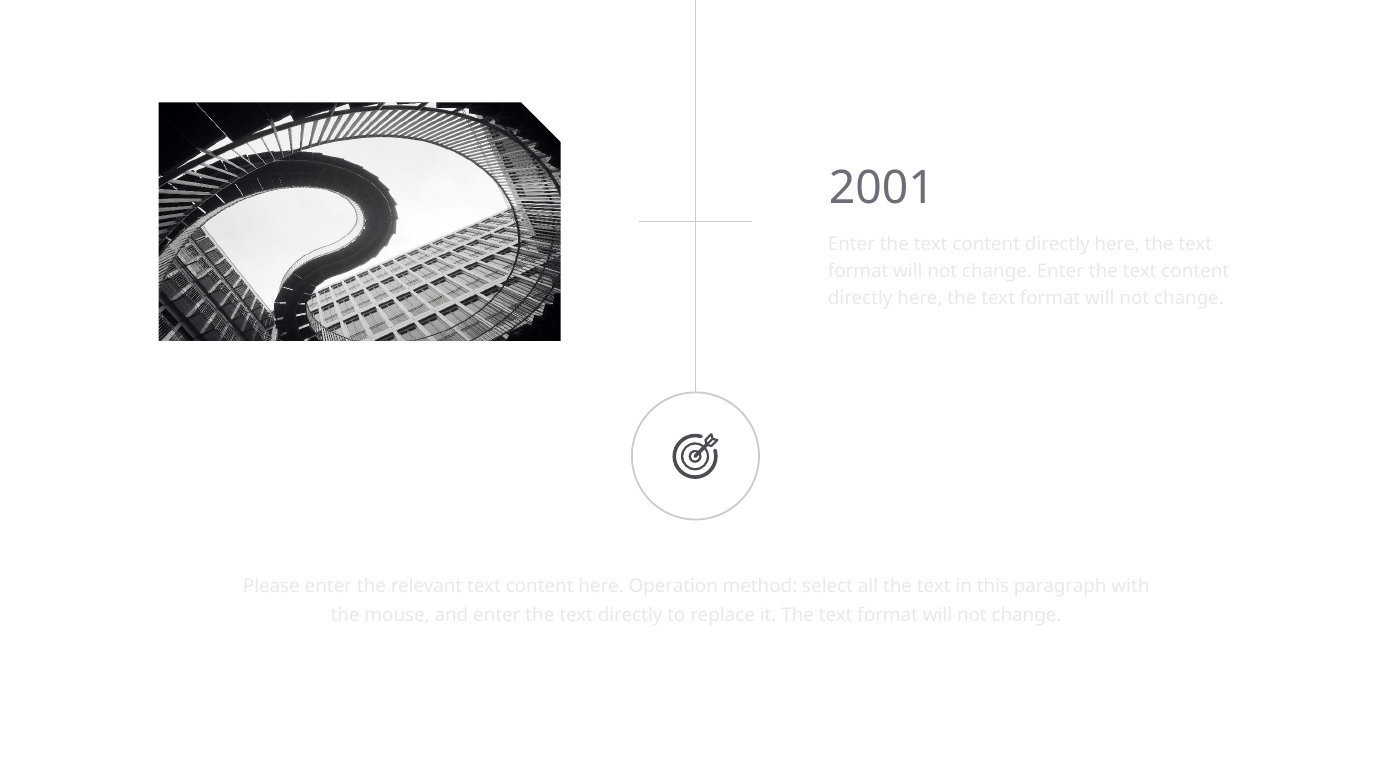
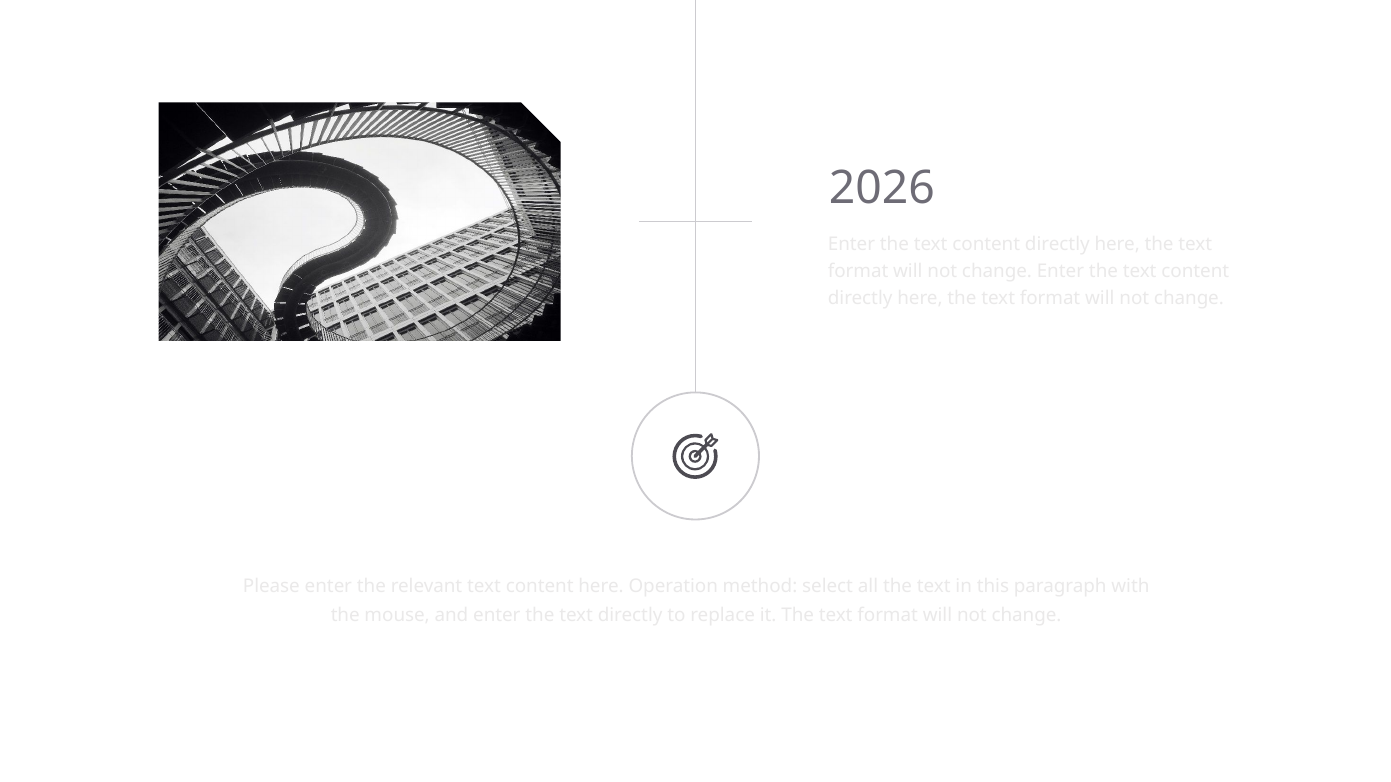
2001: 2001 -> 2026 (882, 188)
